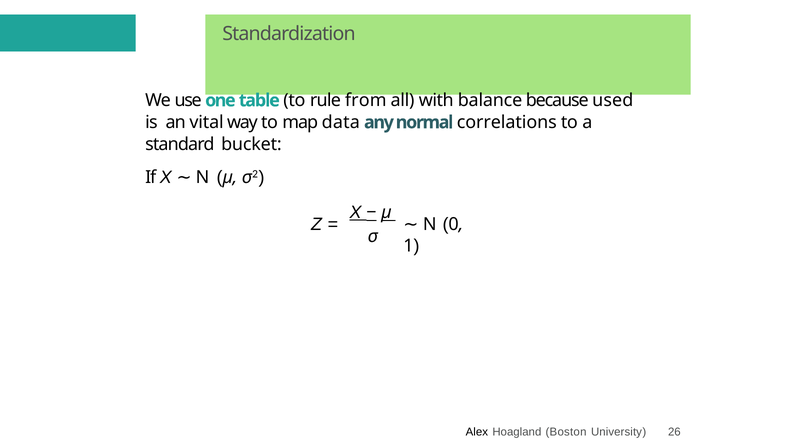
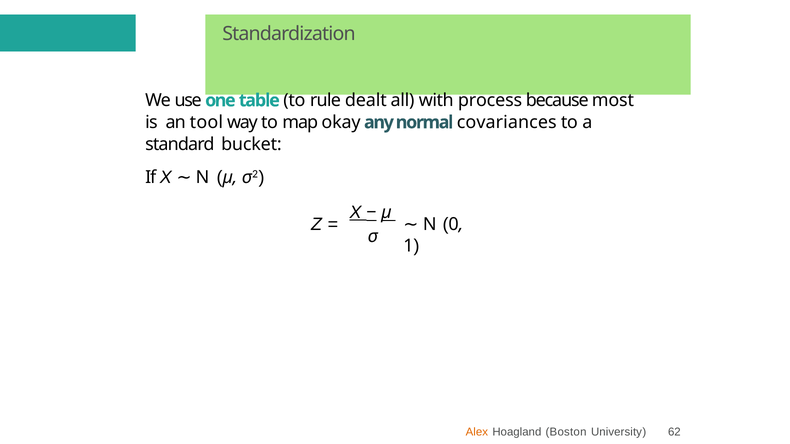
from: from -> dealt (366, 101)
balance: balance -> process (490, 101)
used: used -> most (613, 101)
vital: vital -> tool (206, 122)
data: data -> okay (341, 122)
correlations: correlations -> covariances (507, 122)
Alex colour: black -> orange (477, 432)
26: 26 -> 62 (674, 432)
